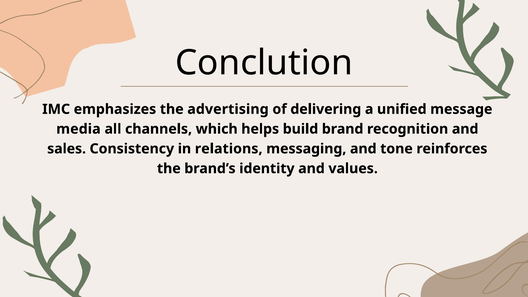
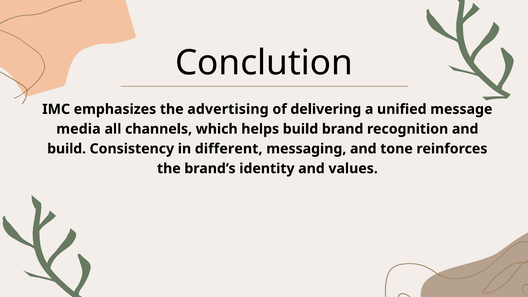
sales: sales -> build (67, 149)
relations: relations -> different (229, 149)
